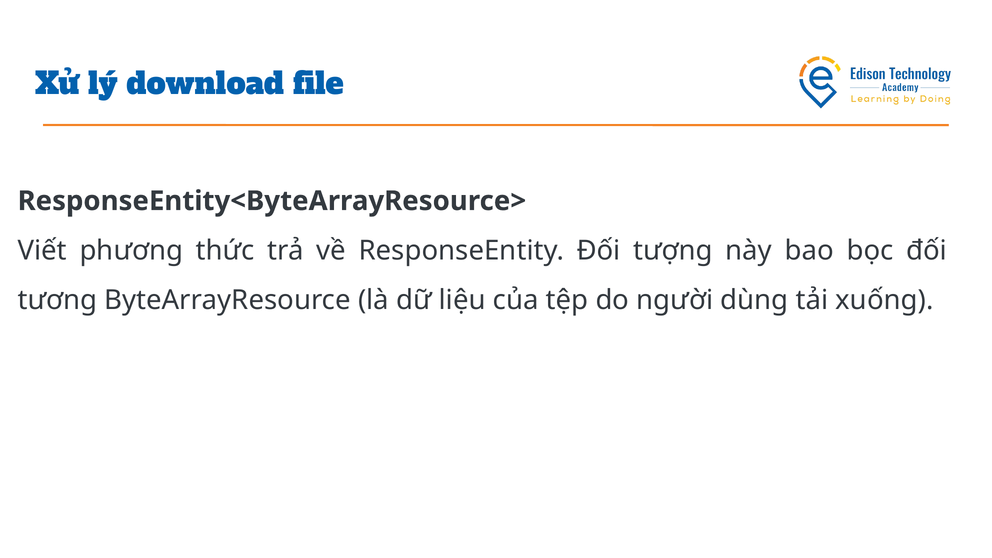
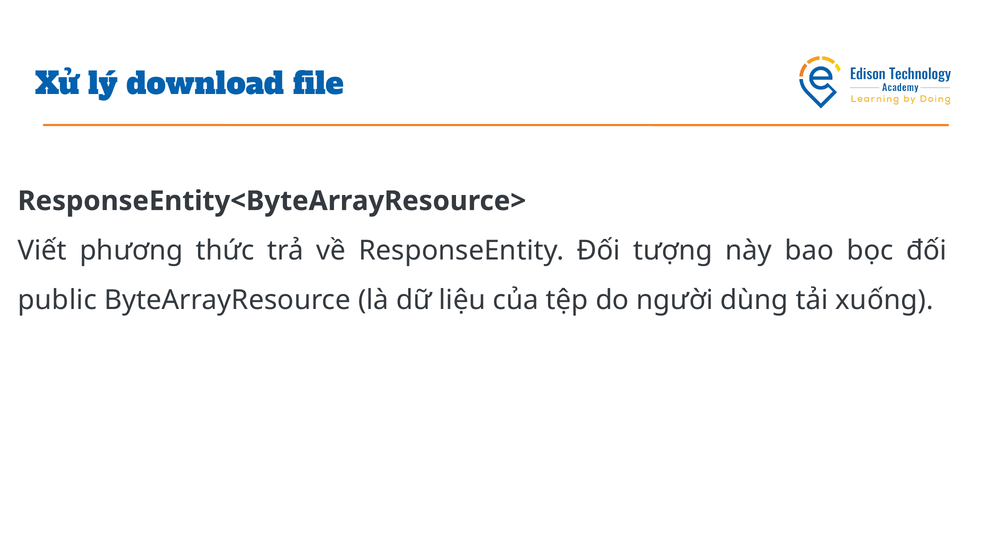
tương: tương -> public (57, 300)
